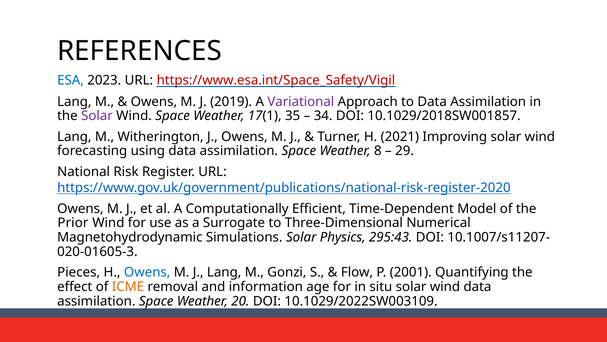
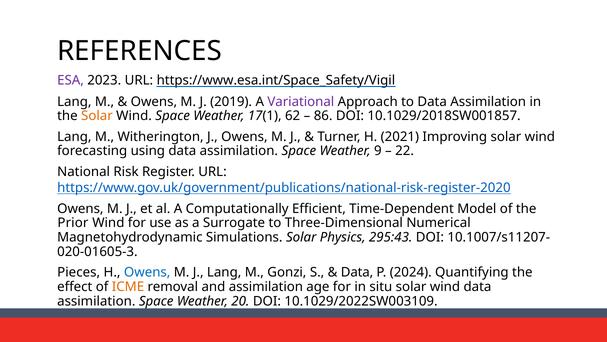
ESA colour: blue -> purple (71, 80)
https://www.esa.int/Space_Safety/Vigil colour: red -> black (276, 80)
Solar colour: purple -> orange (97, 116)
35: 35 -> 62 (293, 116)
34: 34 -> 86 (323, 116)
8: 8 -> 9 (378, 151)
29: 29 -> 22 (405, 151)
Flow: Flow -> Data (357, 272)
2001: 2001 -> 2024 (411, 272)
and information: information -> assimilation (266, 286)
